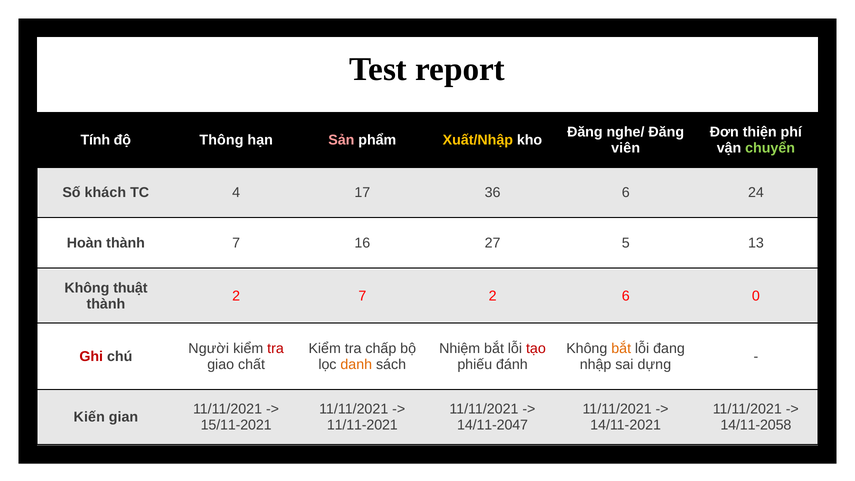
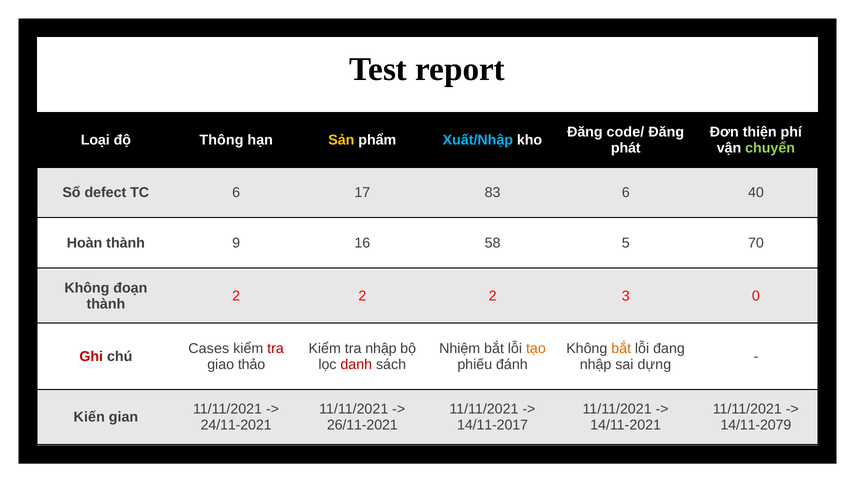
nghe/: nghe/ -> code/ (625, 132)
Tính: Tính -> Loại (95, 140)
Sản colour: pink -> yellow (341, 140)
Xuất/Nhập colour: yellow -> light blue (478, 140)
viên: viên -> phát (626, 148)
khách: khách -> defect (105, 193)
TC 4: 4 -> 6 (236, 193)
36: 36 -> 83 (493, 193)
24: 24 -> 40 (756, 193)
thành 7: 7 -> 9 (236, 243)
27: 27 -> 58 (493, 243)
13: 13 -> 70 (756, 243)
thuật: thuật -> đoạn (130, 288)
7: 7 -> 2 (362, 296)
2 6: 6 -> 3 (626, 296)
Người: Người -> Cases (209, 349)
tra chấp: chấp -> nhập (381, 349)
tạo colour: red -> orange (536, 349)
chất: chất -> thảo (252, 364)
danh colour: orange -> red (356, 364)
15/11-2021: 15/11-2021 -> 24/11-2021 (236, 425)
11/11-2021: 11/11-2021 -> 26/11-2021 (362, 425)
14/11-2047: 14/11-2047 -> 14/11-2017 (493, 425)
14/11-2058: 14/11-2058 -> 14/11-2079 (756, 425)
